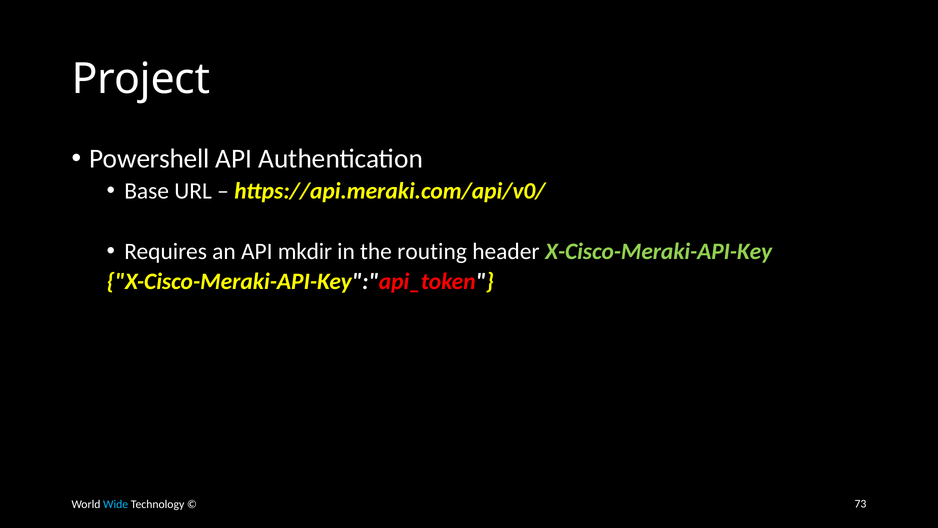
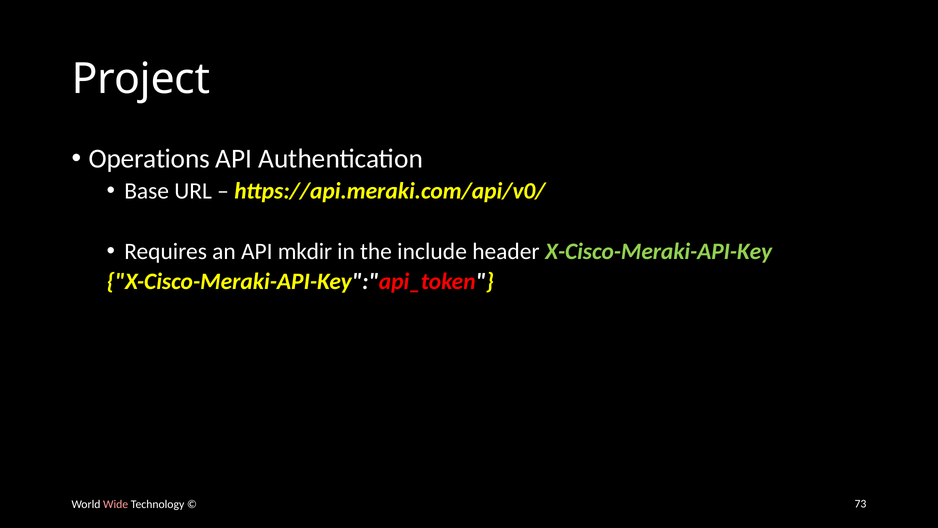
Powershell: Powershell -> Operations (149, 159)
routing: routing -> include (432, 251)
Wide colour: light blue -> pink (116, 504)
